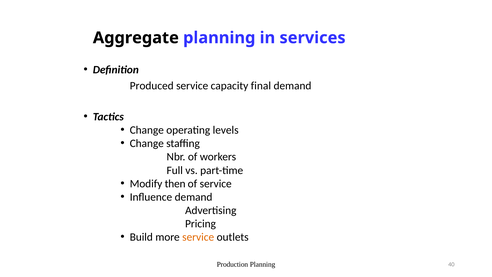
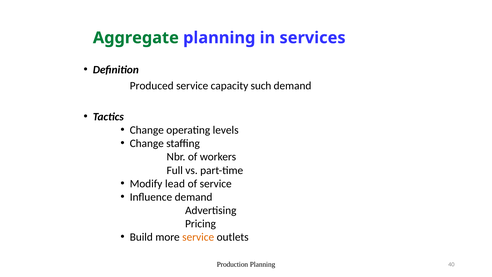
Aggregate colour: black -> green (136, 38)
final: final -> such (261, 86)
then: then -> lead (175, 184)
